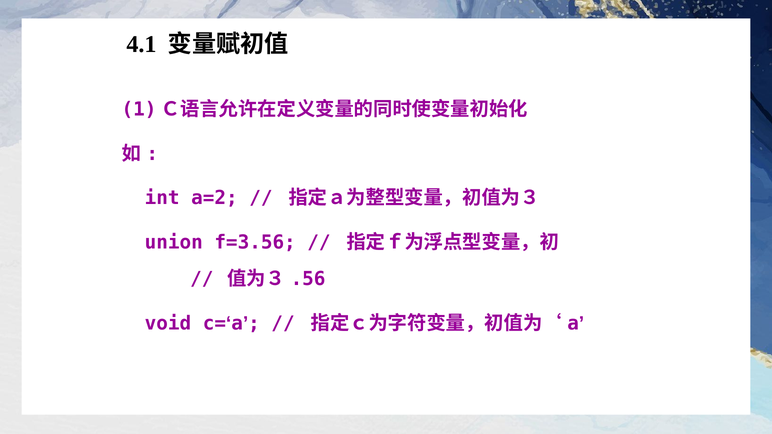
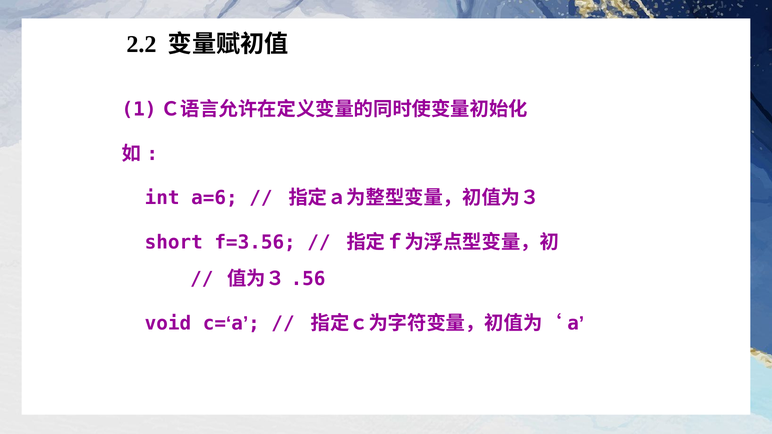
4.1: 4.1 -> 2.2 (141, 44)
a=2: a=2 -> a=6 (214, 198)
union: union -> short (174, 243)
